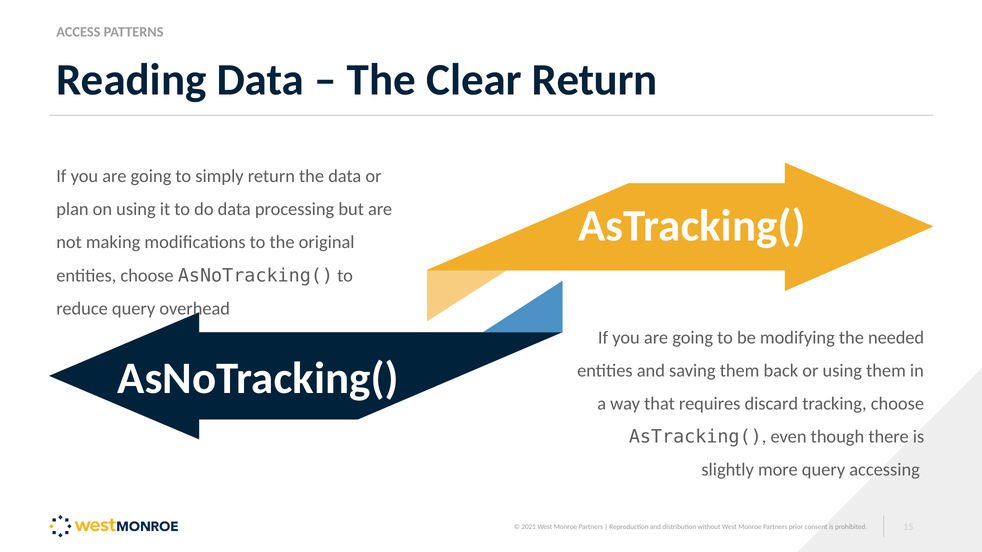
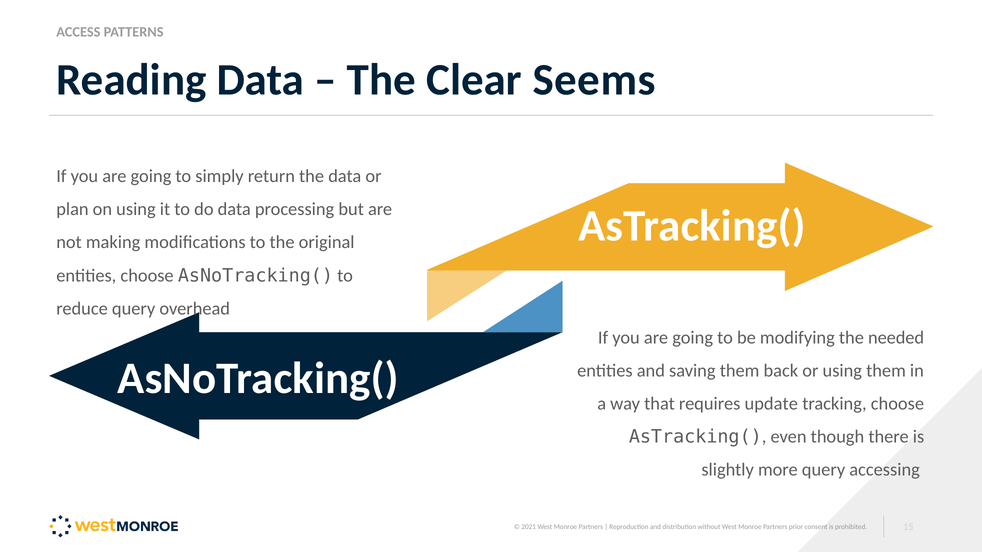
Clear Return: Return -> Seems (594, 80)
discard: discard -> update (771, 404)
